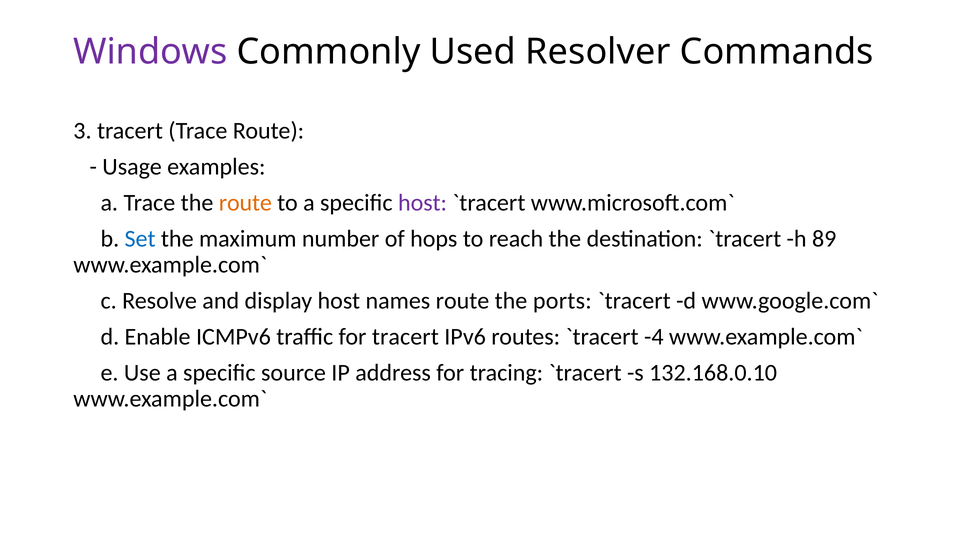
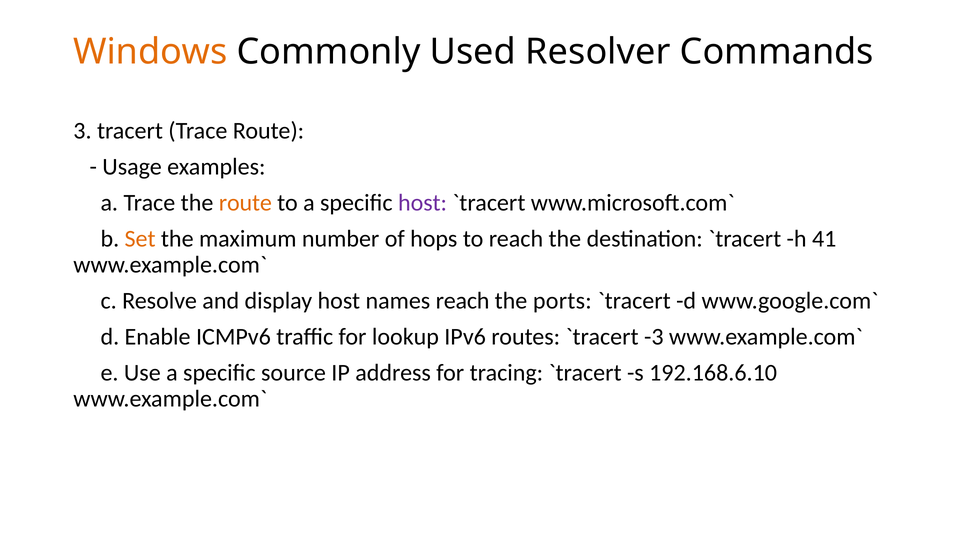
Windows colour: purple -> orange (150, 52)
Set colour: blue -> orange (140, 239)
89: 89 -> 41 (824, 239)
names route: route -> reach (463, 301)
for tracert: tracert -> lookup (405, 337)
-4: -4 -> -3 (654, 337)
132.168.0.10: 132.168.0.10 -> 192.168.6.10 (713, 373)
